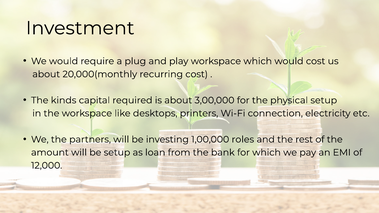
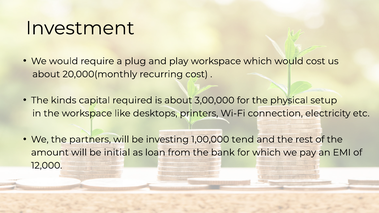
roles: roles -> tend (243, 140)
be setup: setup -> initial (117, 153)
